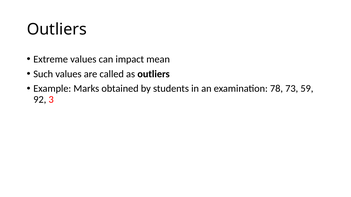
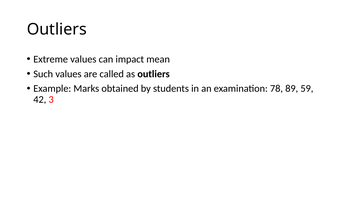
73: 73 -> 89 (292, 89)
92: 92 -> 42 (40, 100)
